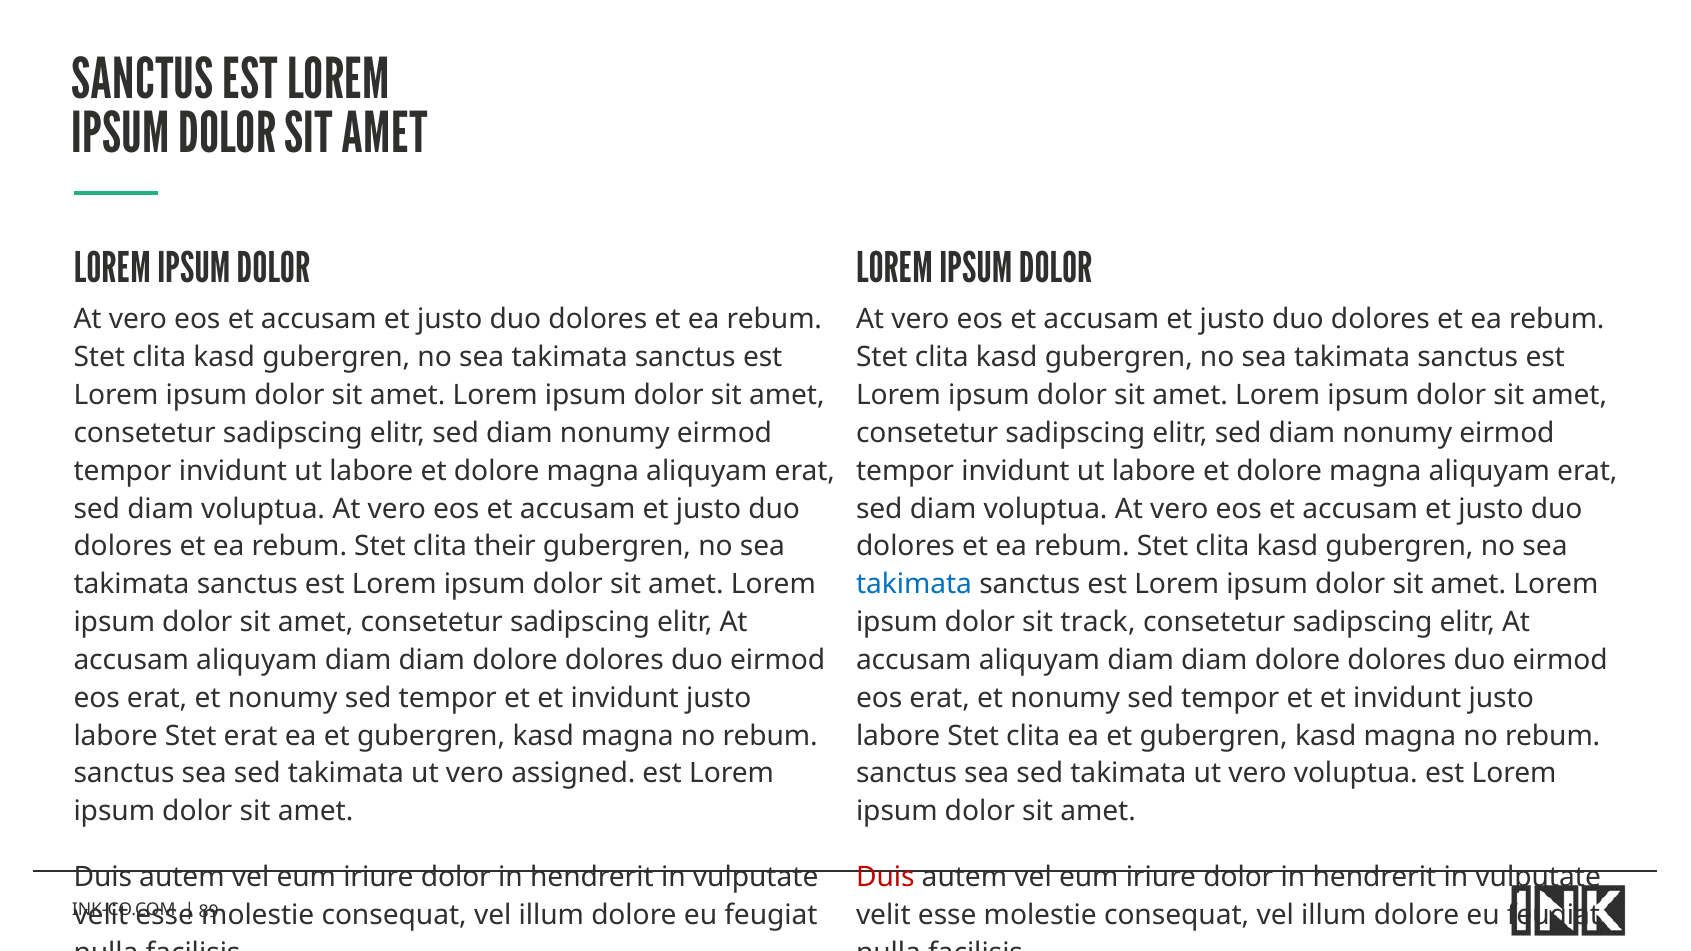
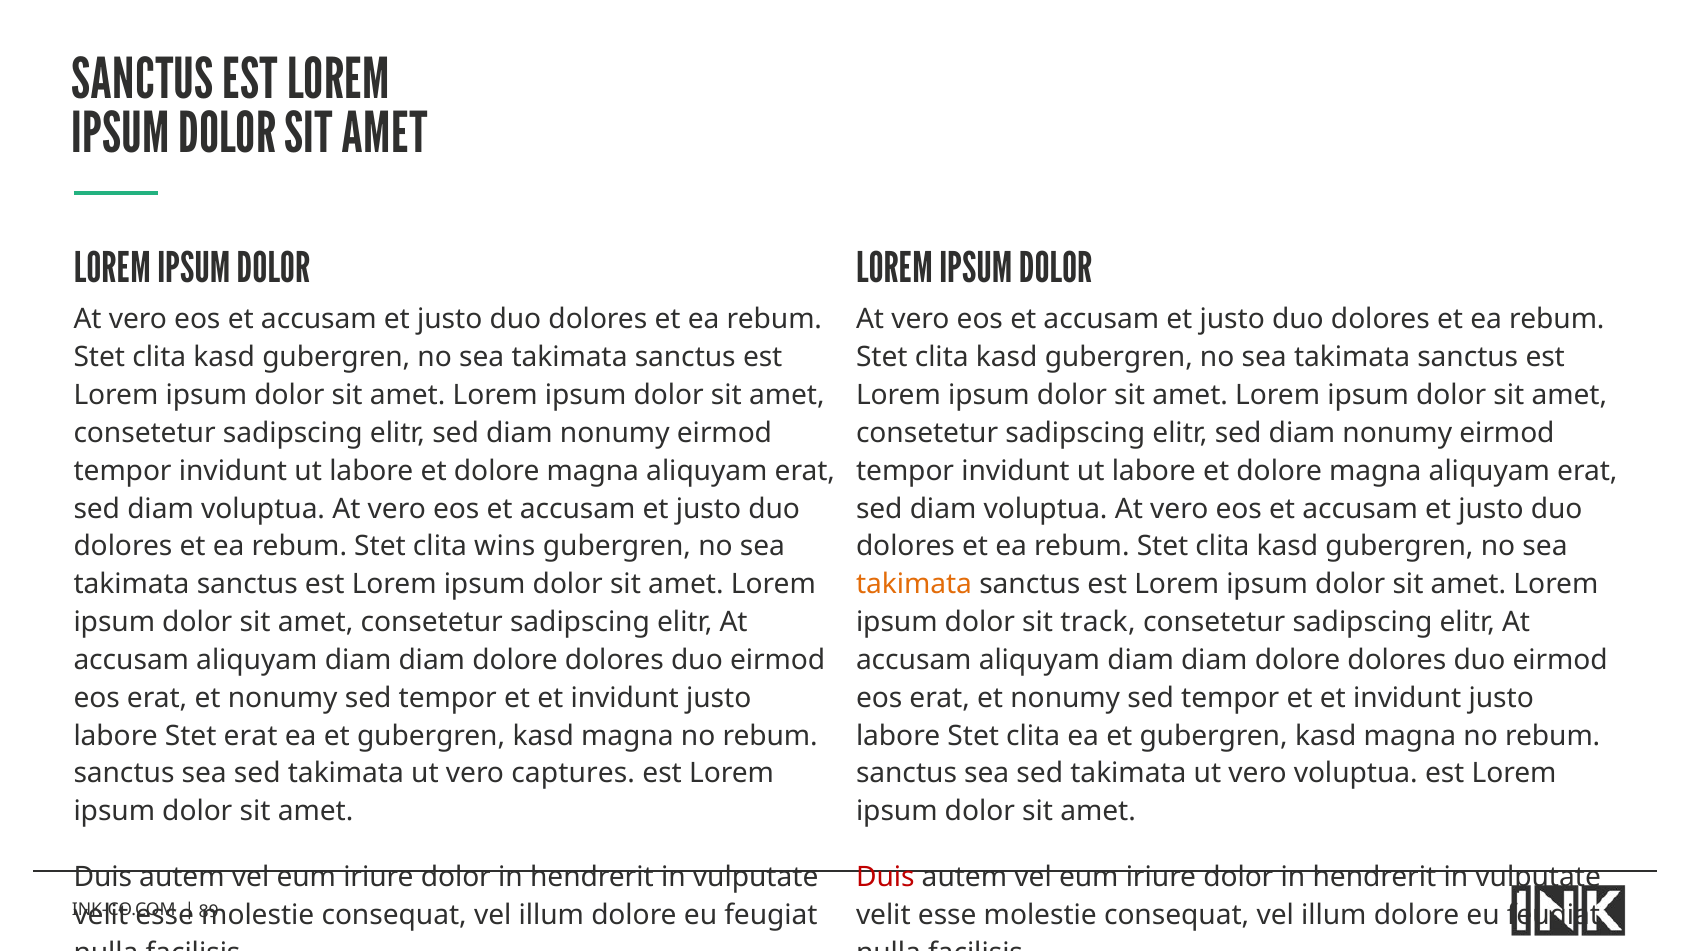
their: their -> wins (505, 547)
takimata colour: blue -> orange (914, 585)
assigned: assigned -> captures (573, 774)
